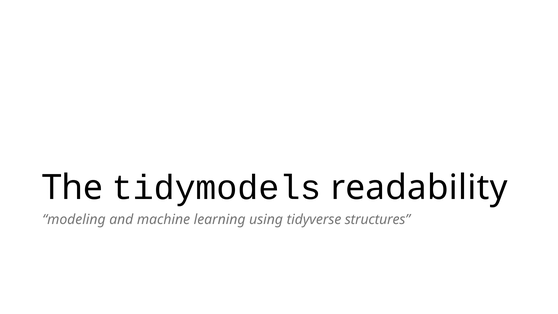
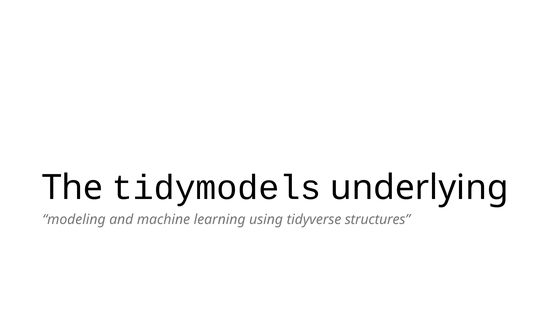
readability: readability -> underlying (419, 188)
